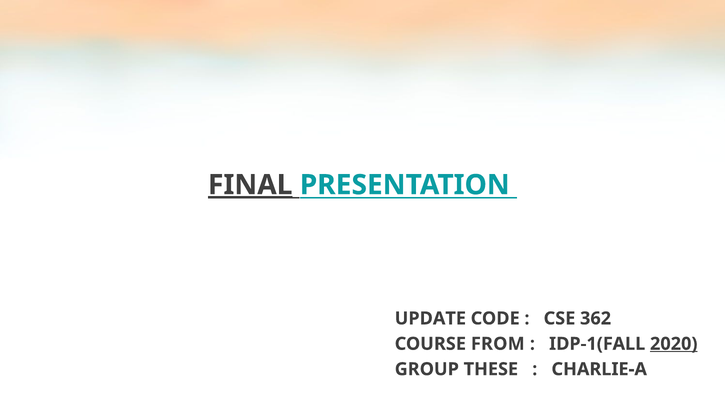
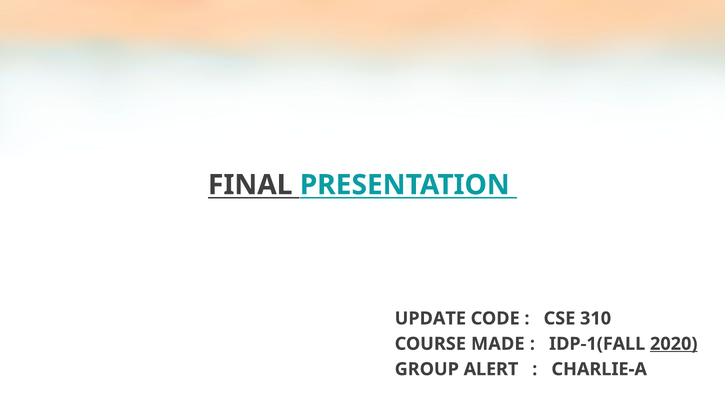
FINAL underline: present -> none (250, 185)
362: 362 -> 310 (596, 318)
FROM: FROM -> MADE (498, 344)
THESE: THESE -> ALERT (491, 369)
